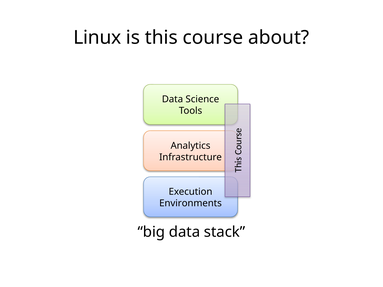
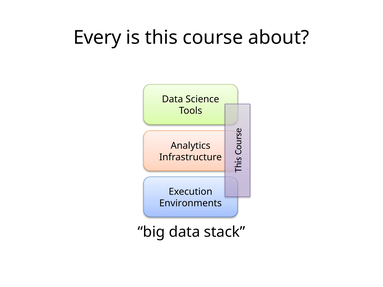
Linux: Linux -> Every (97, 38)
